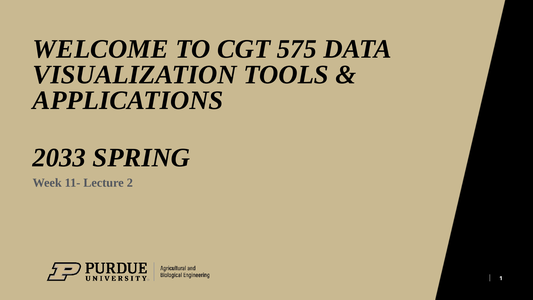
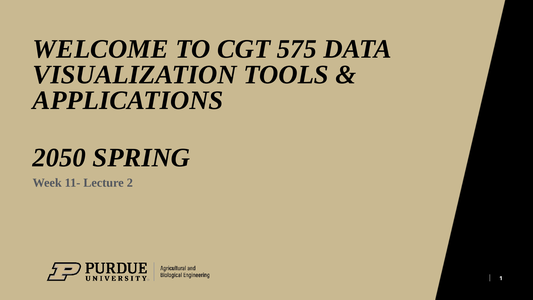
2033: 2033 -> 2050 (59, 158)
